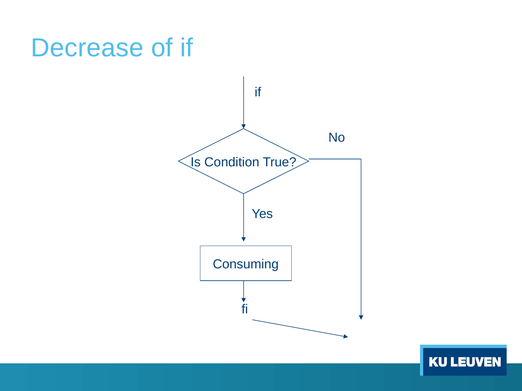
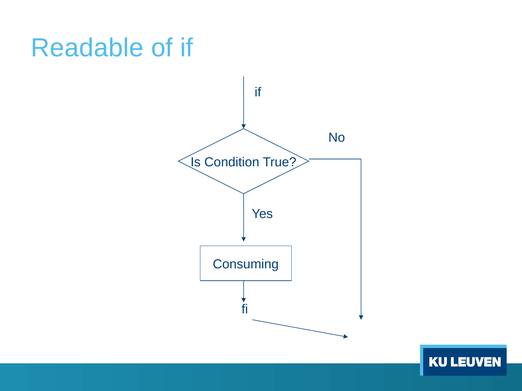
Decrease: Decrease -> Readable (87, 48)
